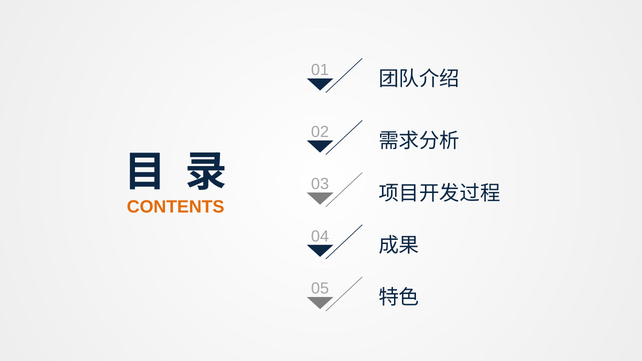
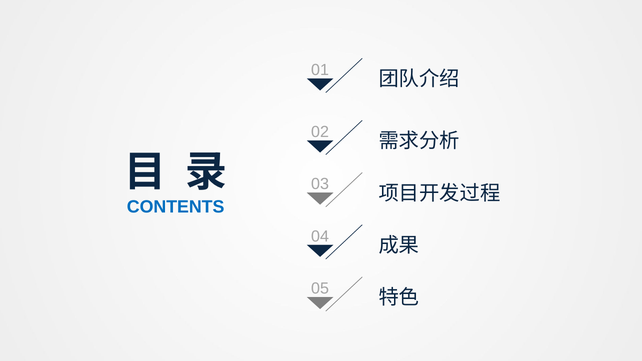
CONTENTS colour: orange -> blue (176, 207)
